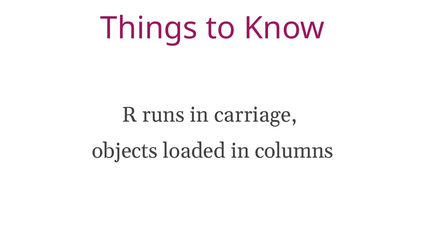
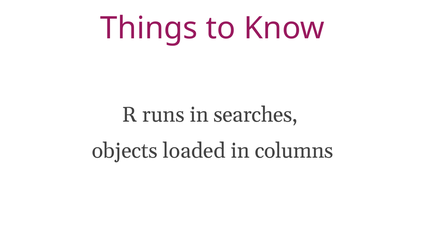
carriage: carriage -> searches (256, 115)
